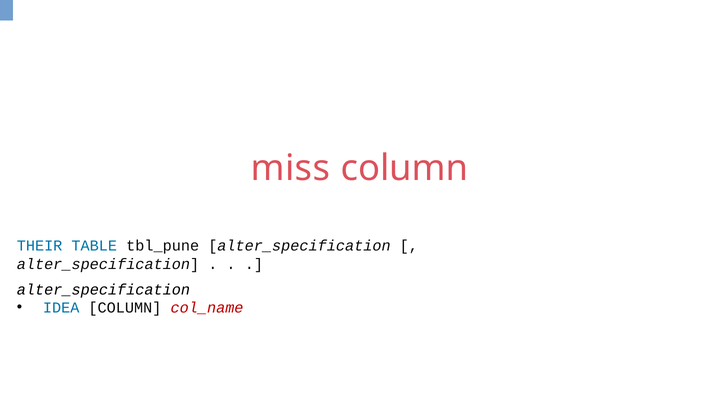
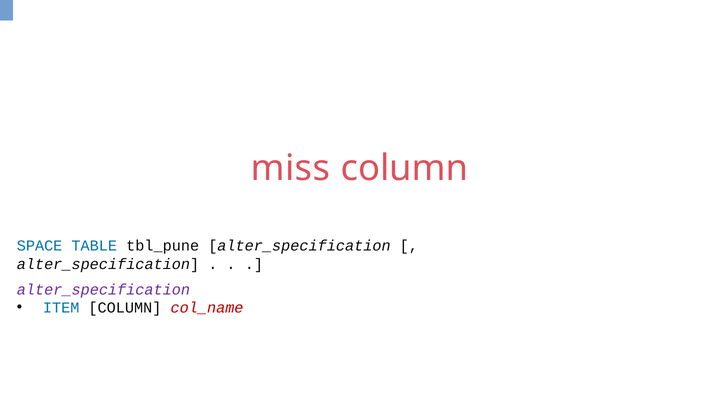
THEIR: THEIR -> SPACE (40, 245)
alter_specification colour: black -> purple (103, 289)
IDEA: IDEA -> ITEM (61, 307)
